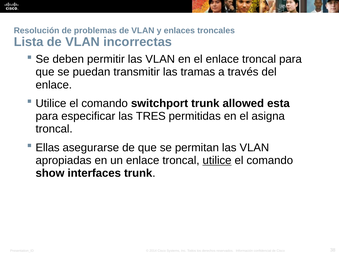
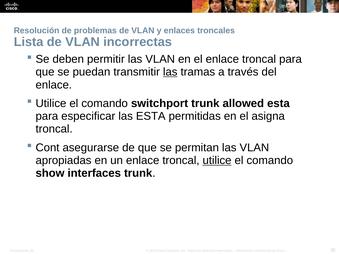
las underline: none -> present (170, 72)
las TRES: TRES -> ESTA (151, 116)
Ellas: Ellas -> Cont (48, 148)
